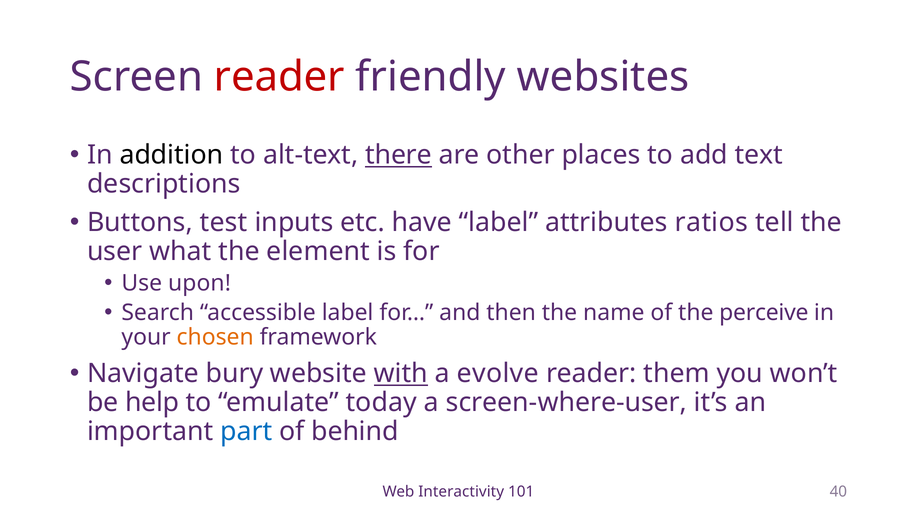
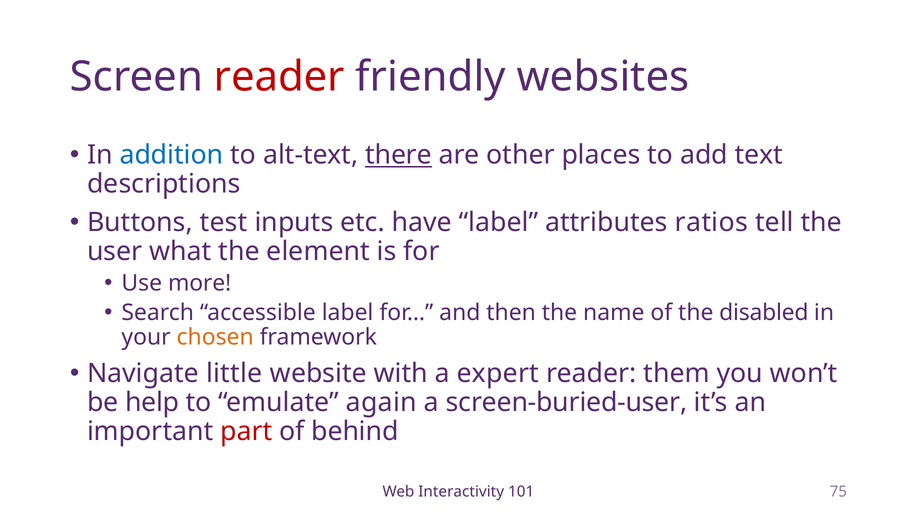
addition colour: black -> blue (171, 155)
upon: upon -> more (200, 283)
perceive: perceive -> disabled (764, 312)
bury: bury -> little (234, 373)
with underline: present -> none (401, 373)
evolve: evolve -> expert (498, 373)
today: today -> again (381, 402)
screen-where-user: screen-where-user -> screen-buried-user (567, 402)
part colour: blue -> red (246, 431)
40: 40 -> 75 (838, 492)
